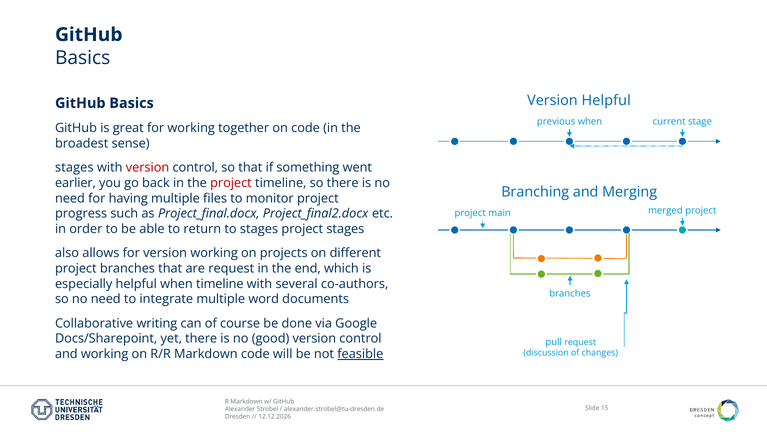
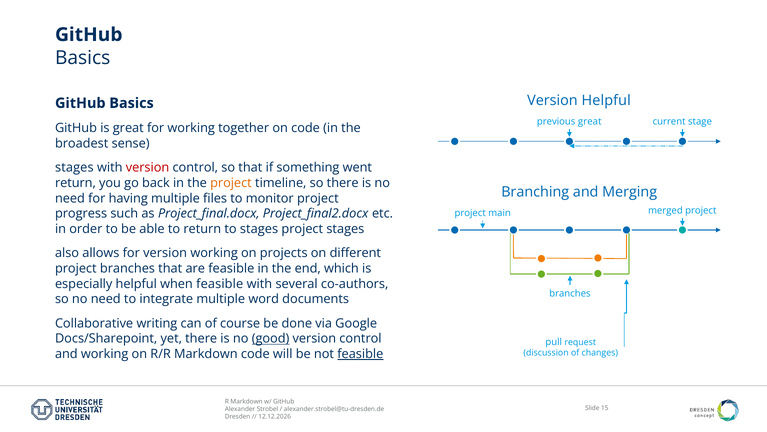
previous when: when -> great (590, 122)
earlier: earlier -> return (75, 183)
project colour: red -> orange (231, 183)
are request: request -> feasible (231, 268)
when timeline: timeline -> feasible (220, 284)
good underline: none -> present (271, 338)
